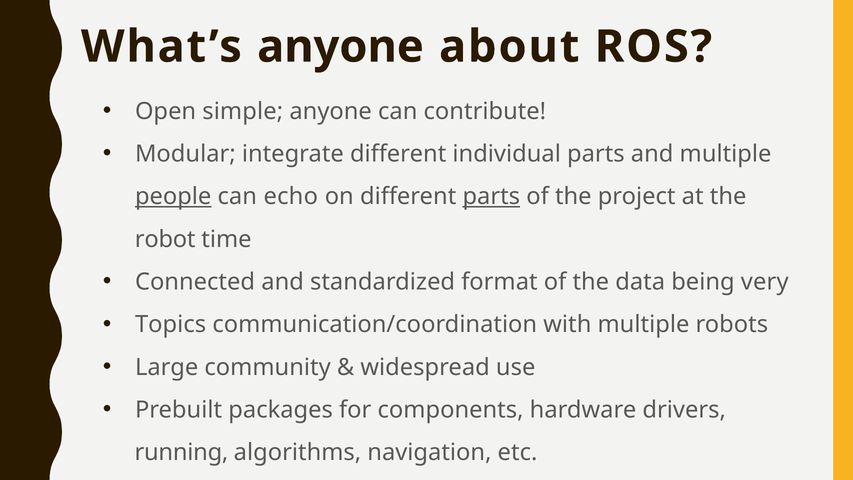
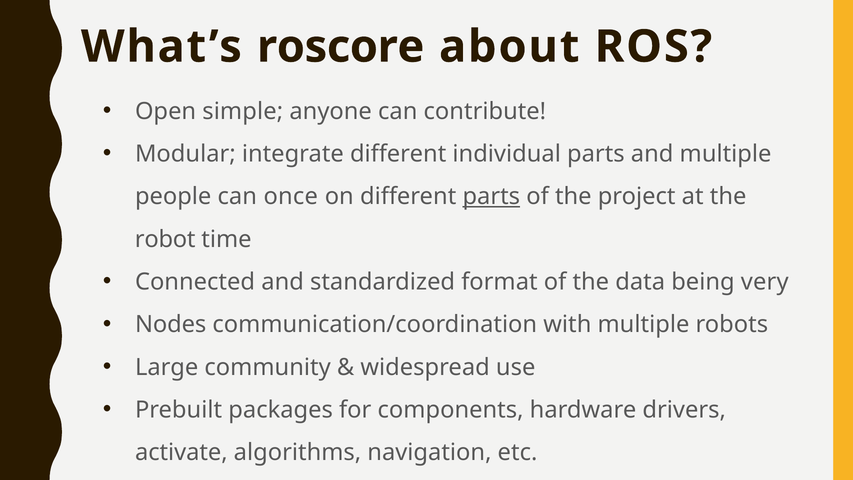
What’s anyone: anyone -> roscore (341, 47)
people underline: present -> none (173, 197)
echo: echo -> once (291, 197)
Topics: Topics -> Nodes (171, 324)
running: running -> activate (181, 452)
